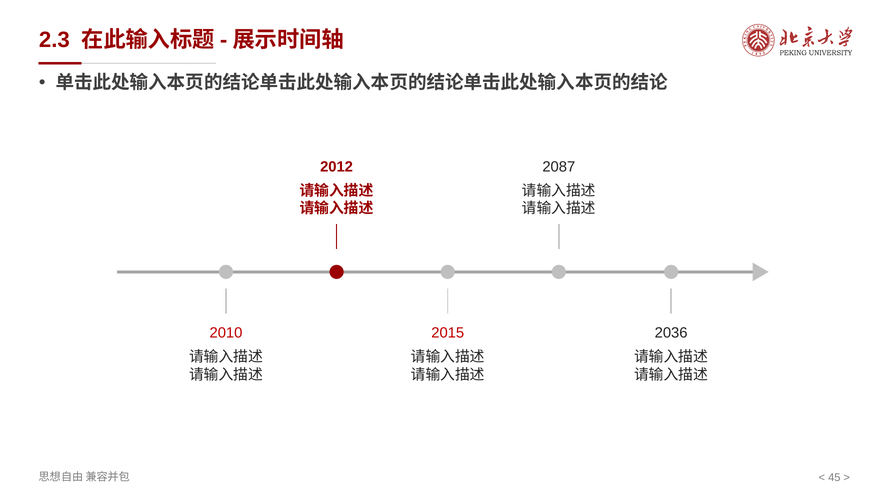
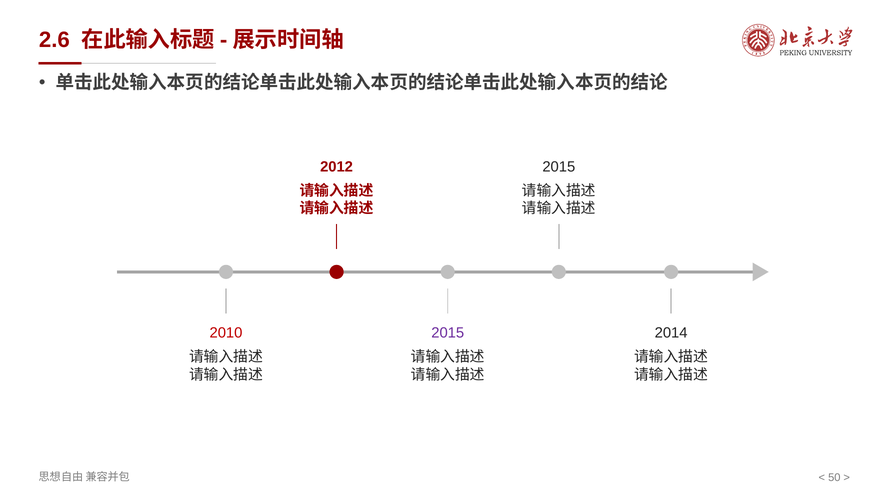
2.3: 2.3 -> 2.6 (54, 40)
2087: 2087 -> 2015 (559, 167)
2015 colour: red -> purple (448, 333)
2036: 2036 -> 2014 (671, 333)
45: 45 -> 50 (834, 478)
